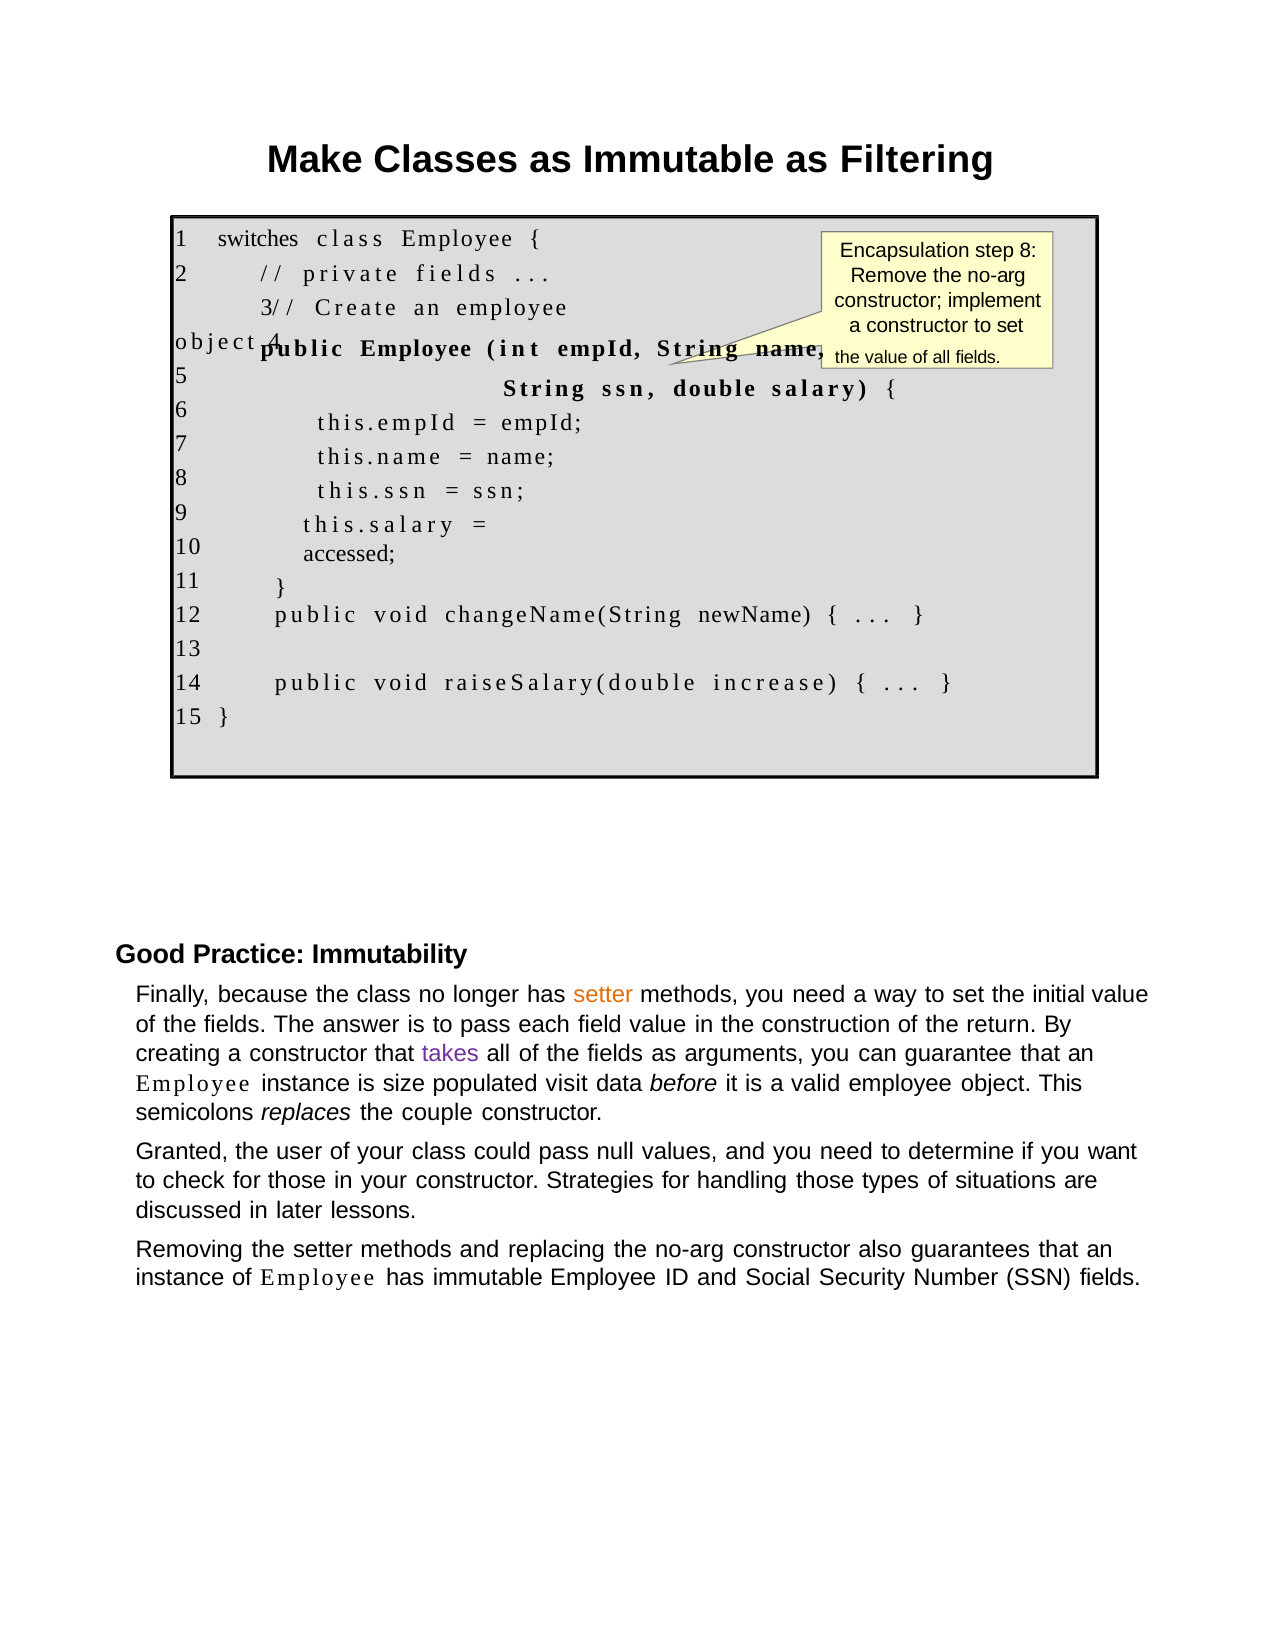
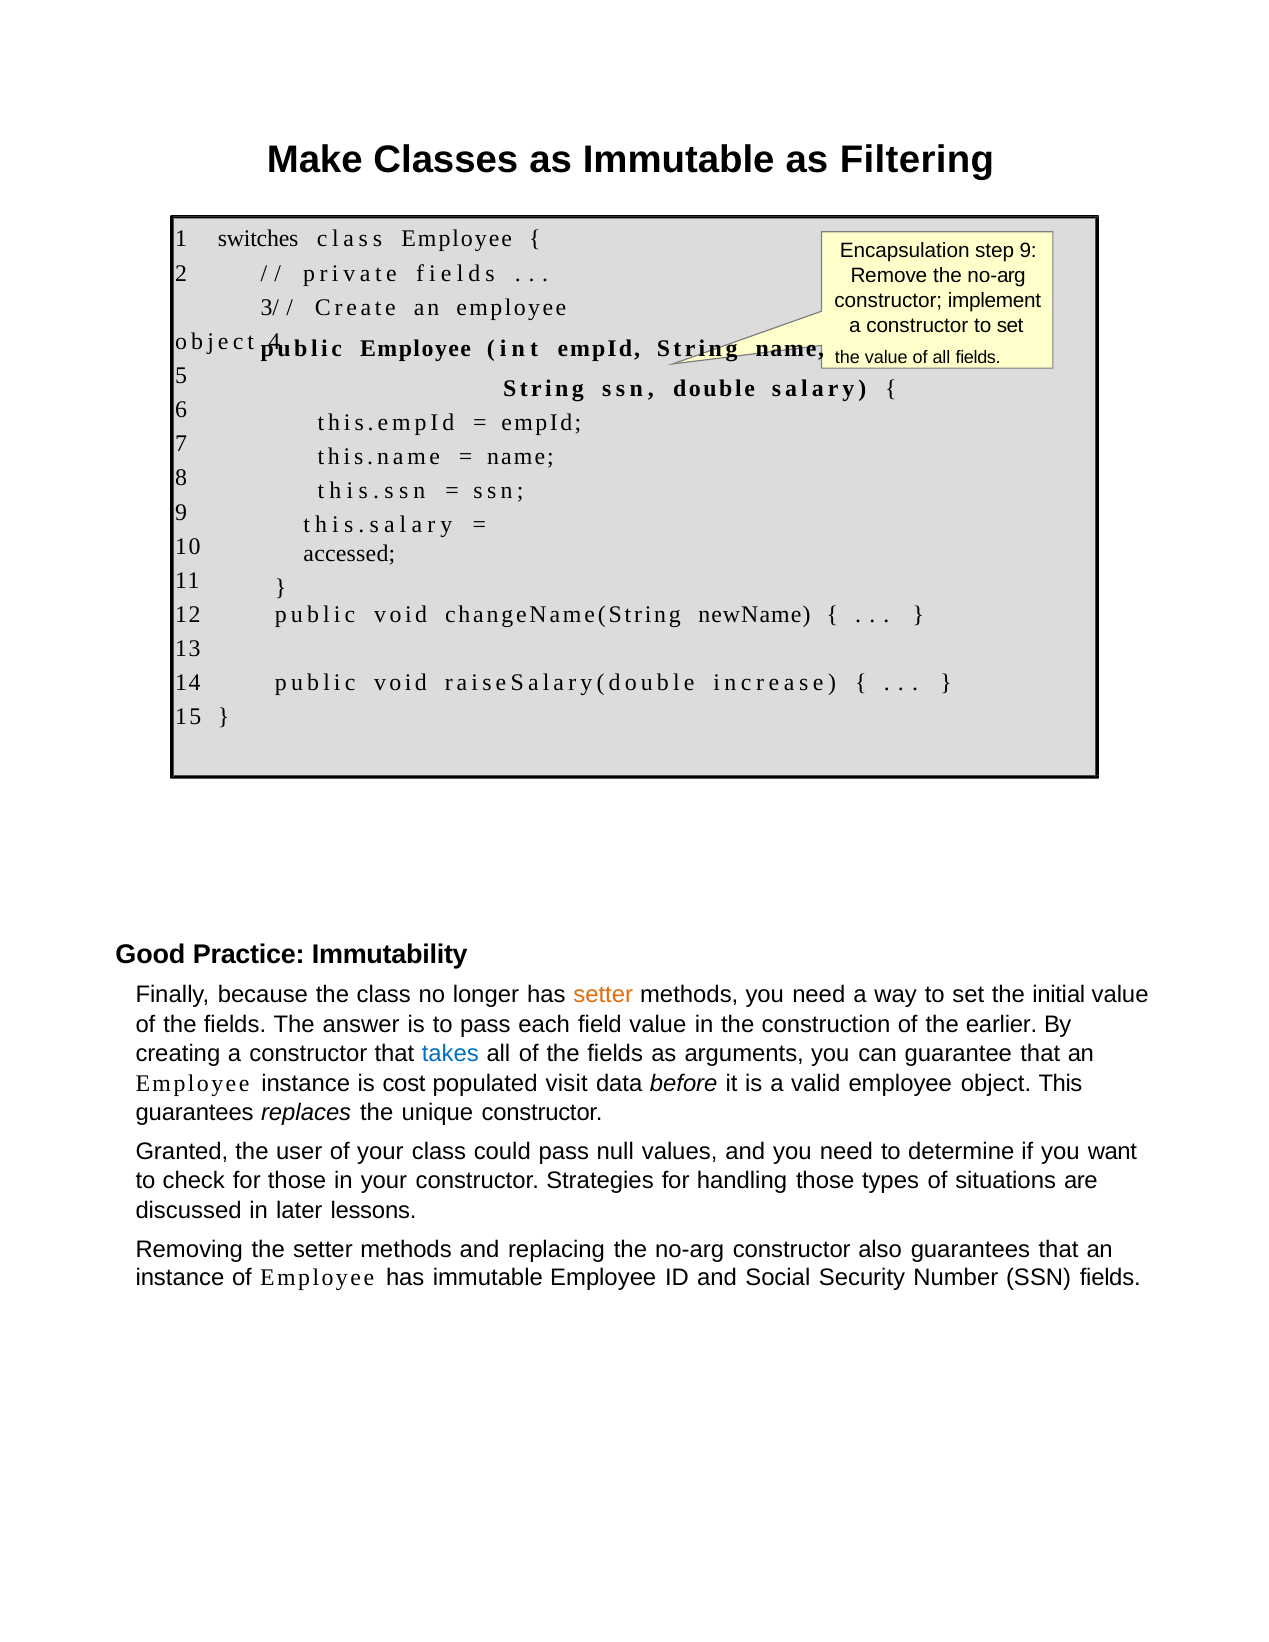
step 8: 8 -> 9 (1028, 251)
return: return -> earlier (1002, 1025)
takes colour: purple -> blue (450, 1054)
size: size -> cost (404, 1084)
semicolons: semicolons -> guarantees (195, 1113)
couple: couple -> unique (437, 1113)
